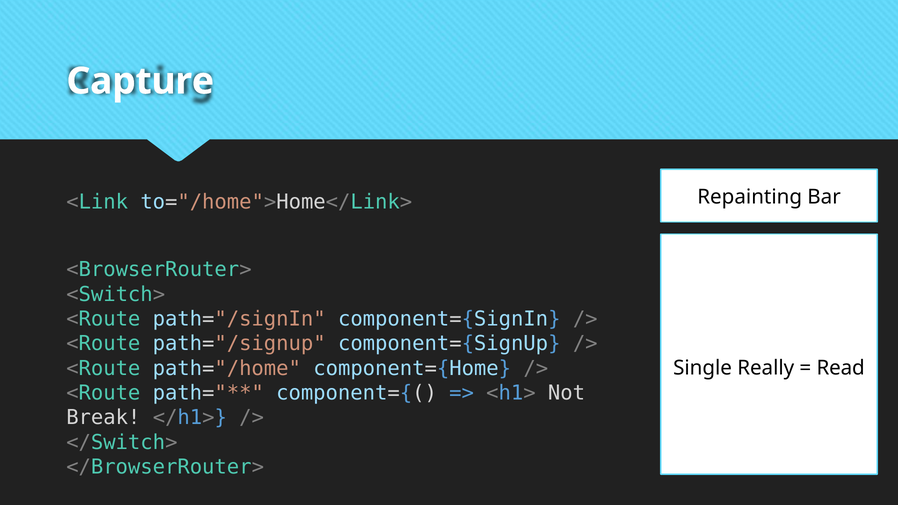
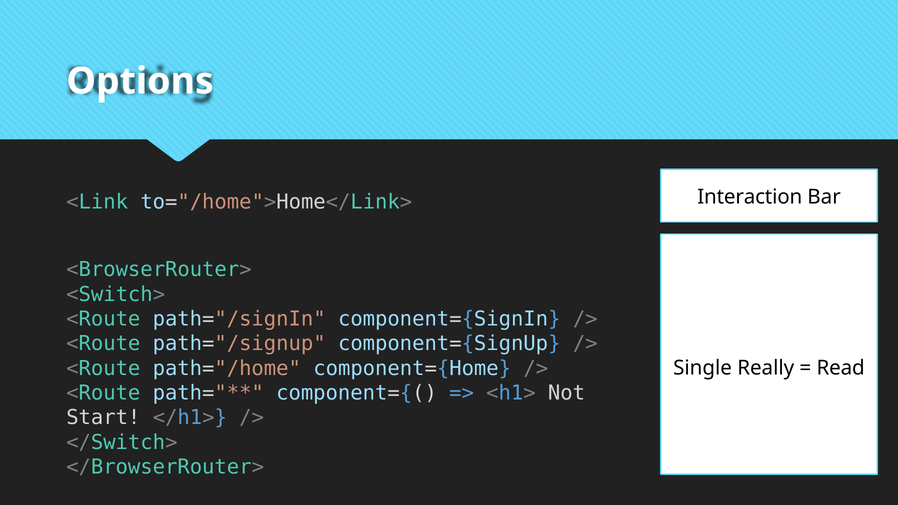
Capture: Capture -> Options (140, 81)
Repainting: Repainting -> Interaction (750, 197)
Break: Break -> Start (103, 418)
